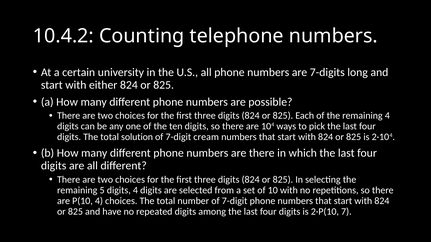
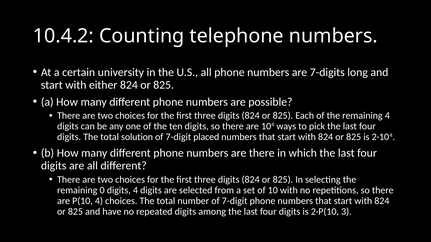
cream: cream -> placed (206, 137)
5: 5 -> 0 (102, 191)
7: 7 -> 3 (346, 212)
